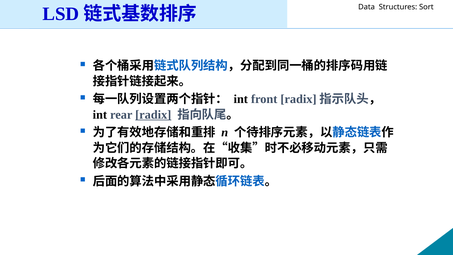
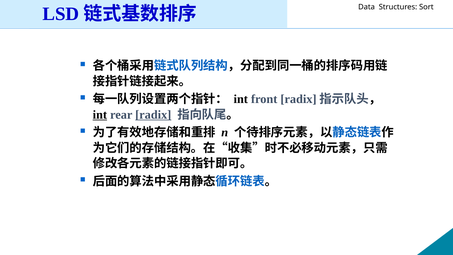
int underline: none -> present (100, 115)
